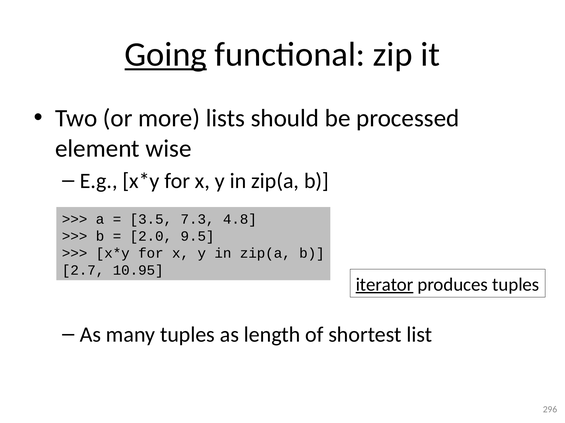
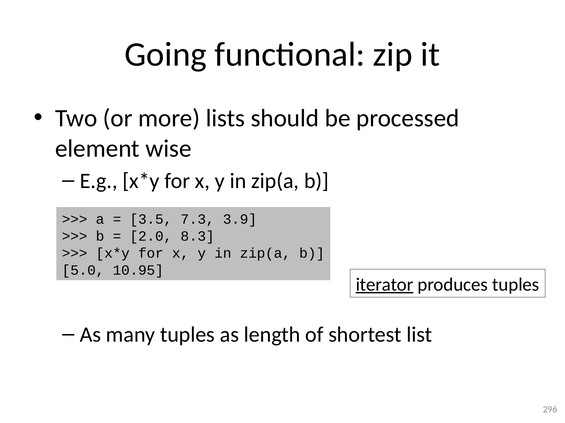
Going underline: present -> none (166, 55)
4.8: 4.8 -> 3.9 (240, 220)
9.5: 9.5 -> 8.3 (198, 237)
2.7: 2.7 -> 5.0 (83, 270)
